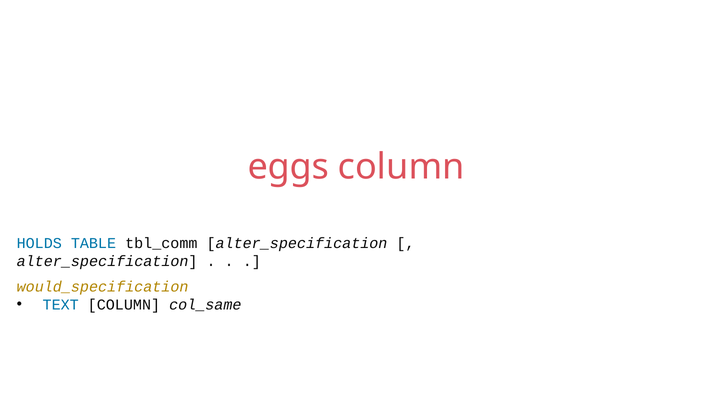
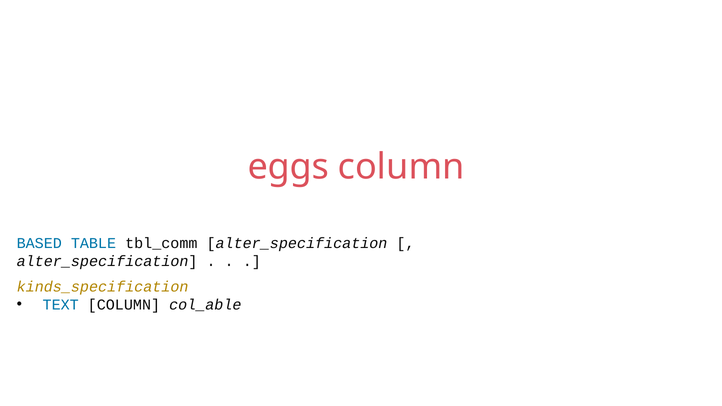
HOLDS: HOLDS -> BASED (39, 243)
would_specification: would_specification -> kinds_specification (103, 287)
col_same: col_same -> col_able (205, 305)
